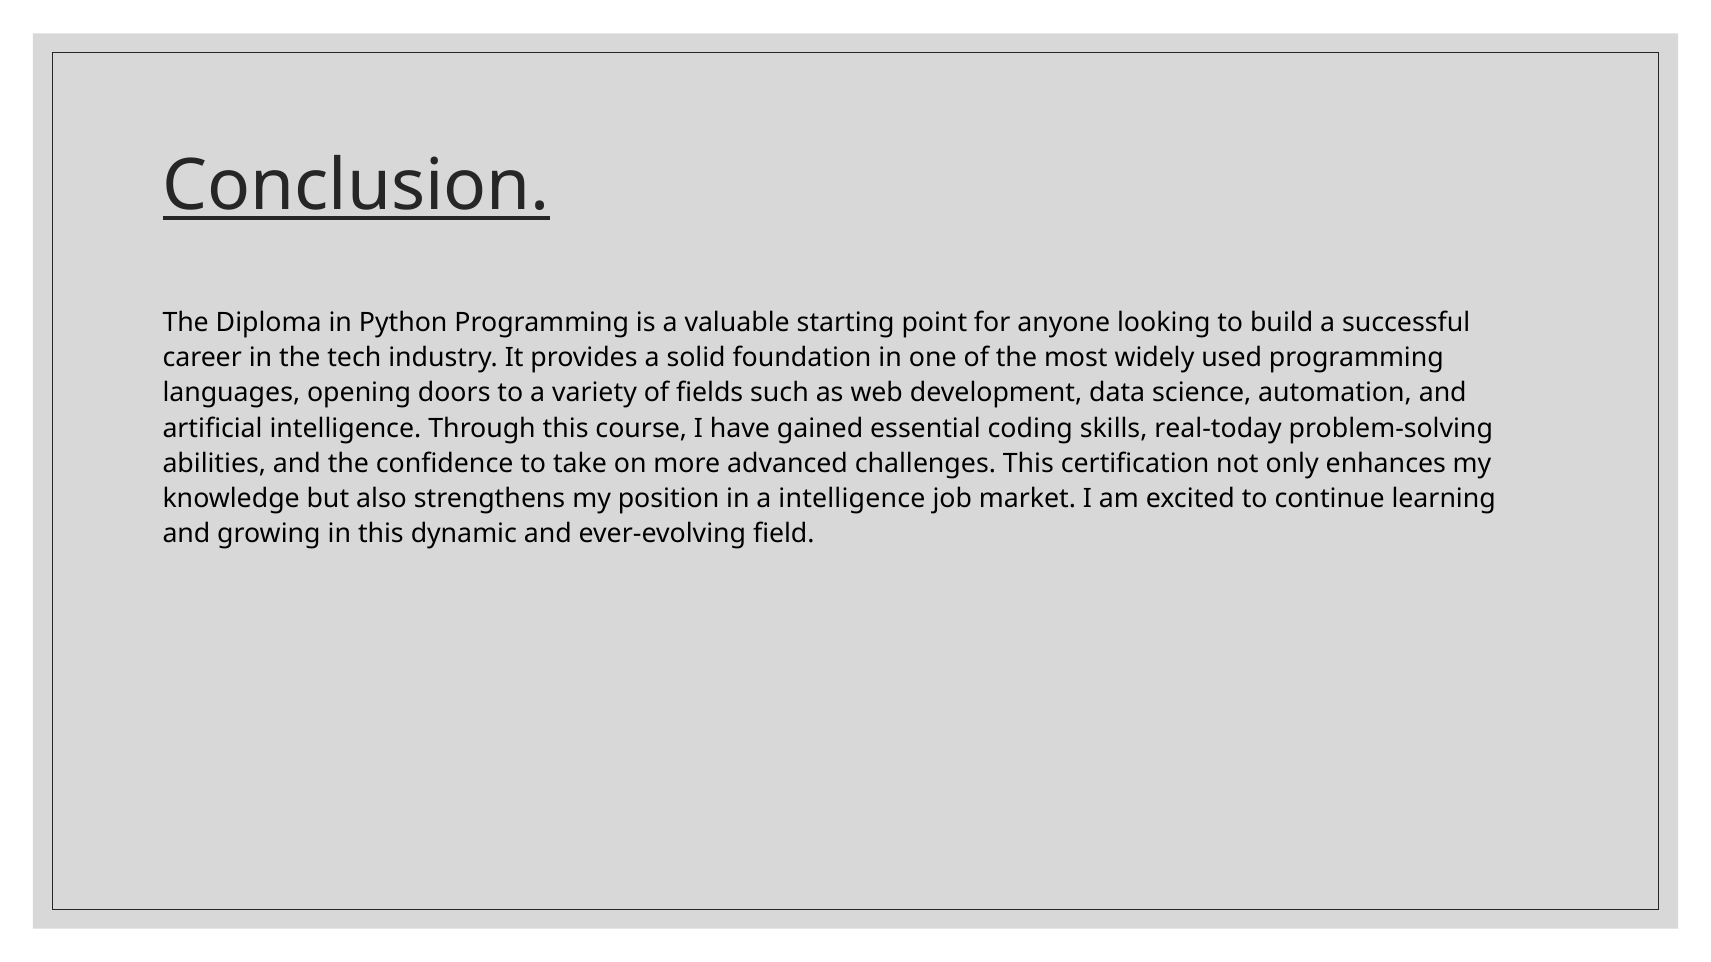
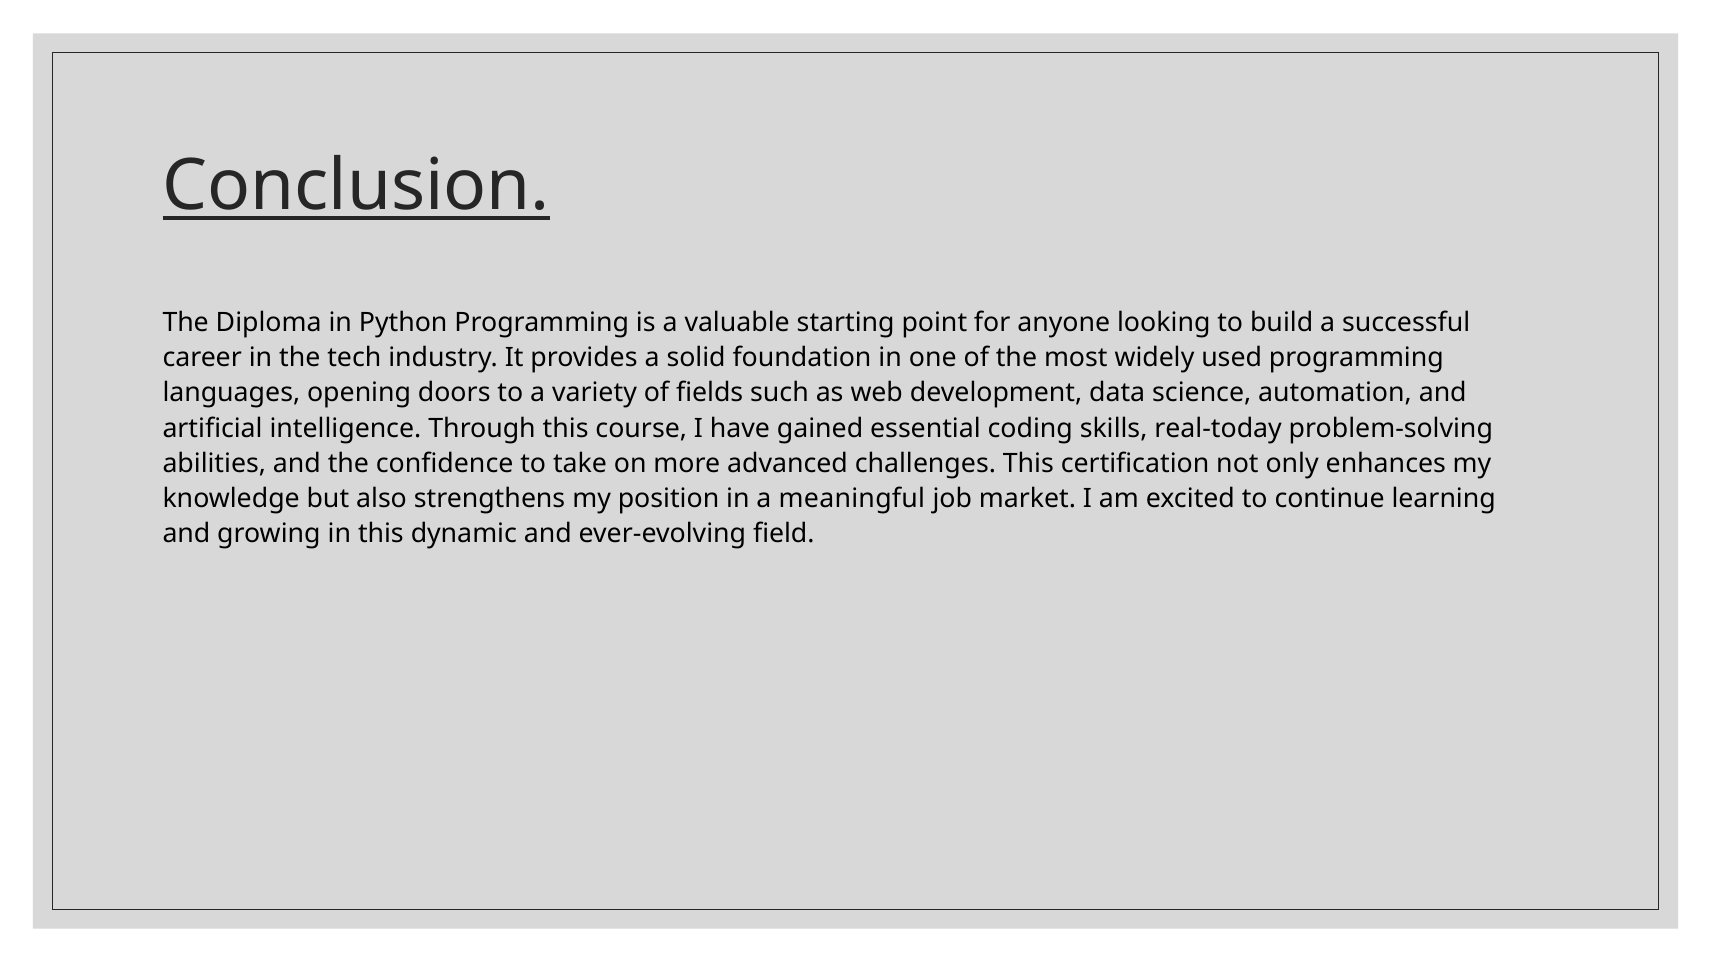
a intelligence: intelligence -> meaningful (852, 499)
